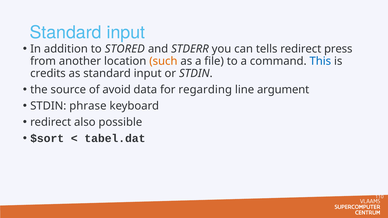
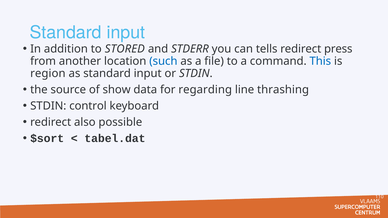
such colour: orange -> blue (163, 61)
credits: credits -> region (48, 73)
avoid: avoid -> show (117, 90)
argument: argument -> thrashing (283, 90)
phrase: phrase -> control (88, 106)
